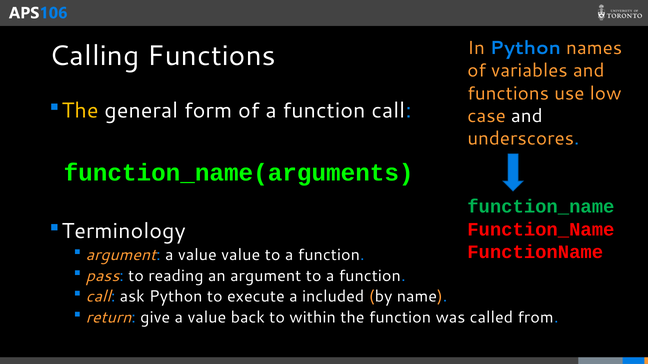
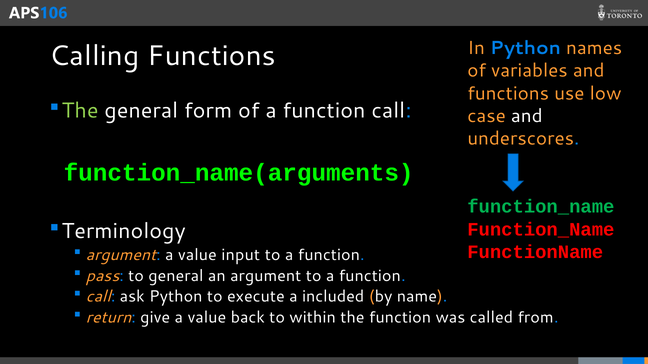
The colour: yellow -> light green (80, 111)
value value: value -> input (241, 255)
to reading: reading -> general (176, 276)
